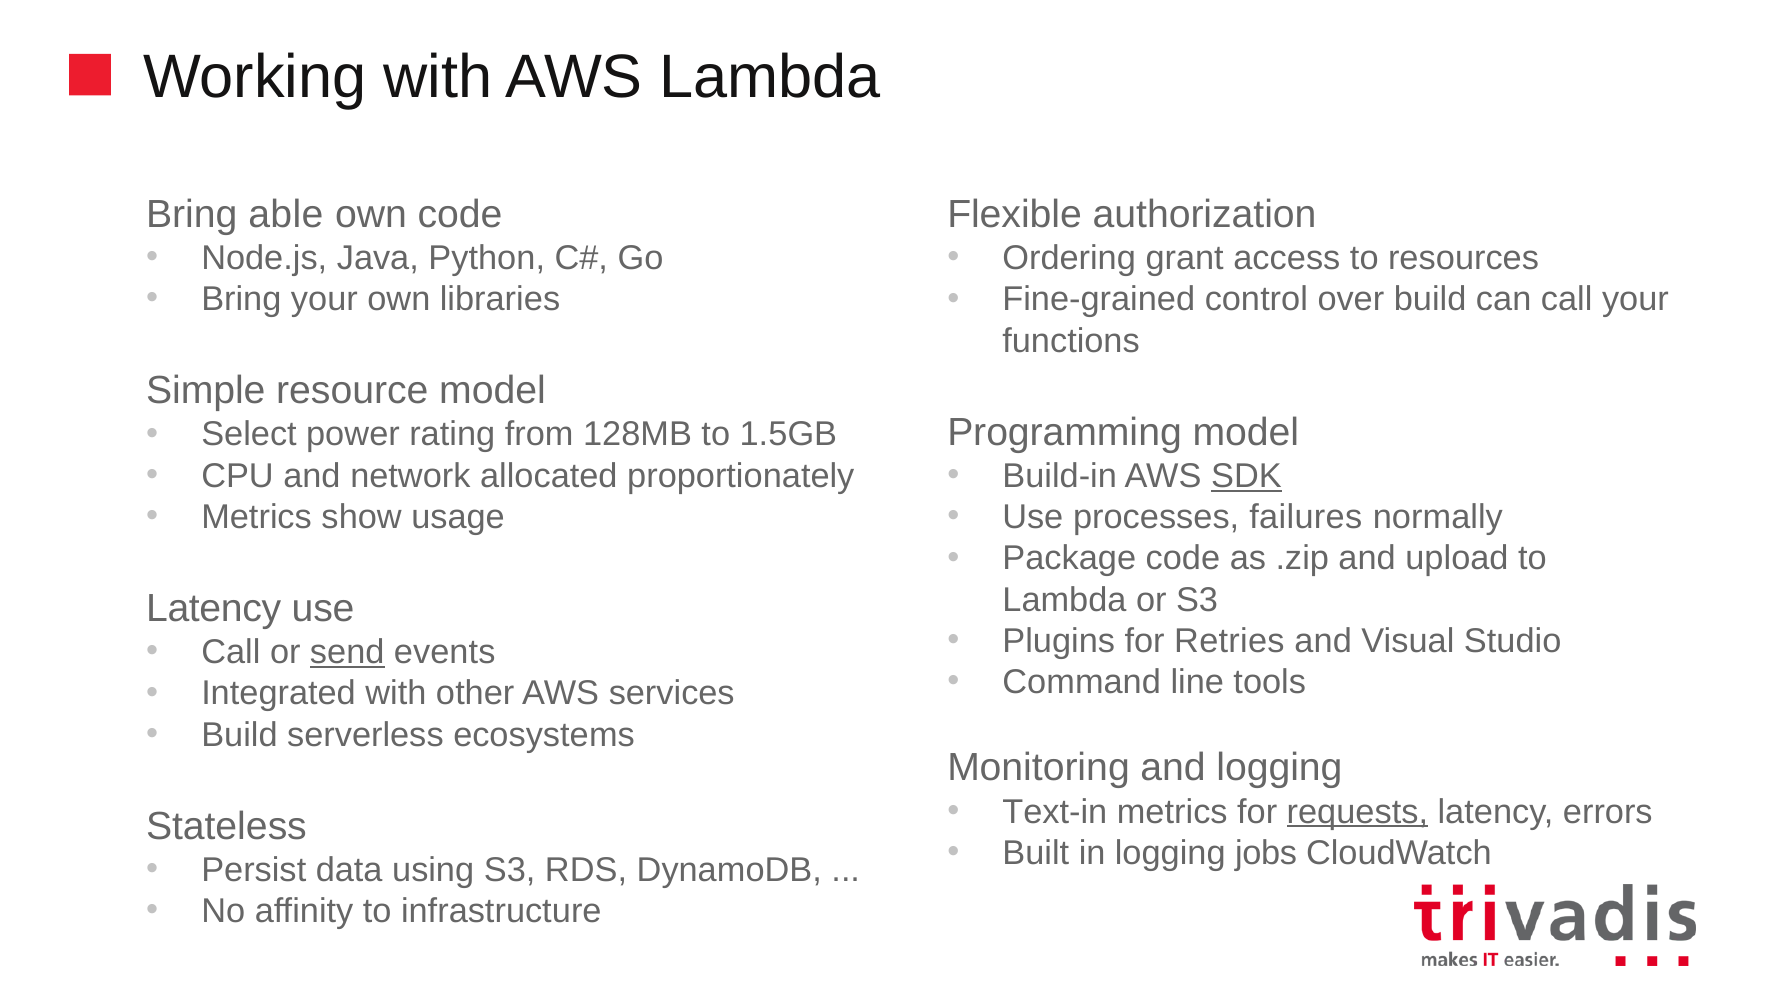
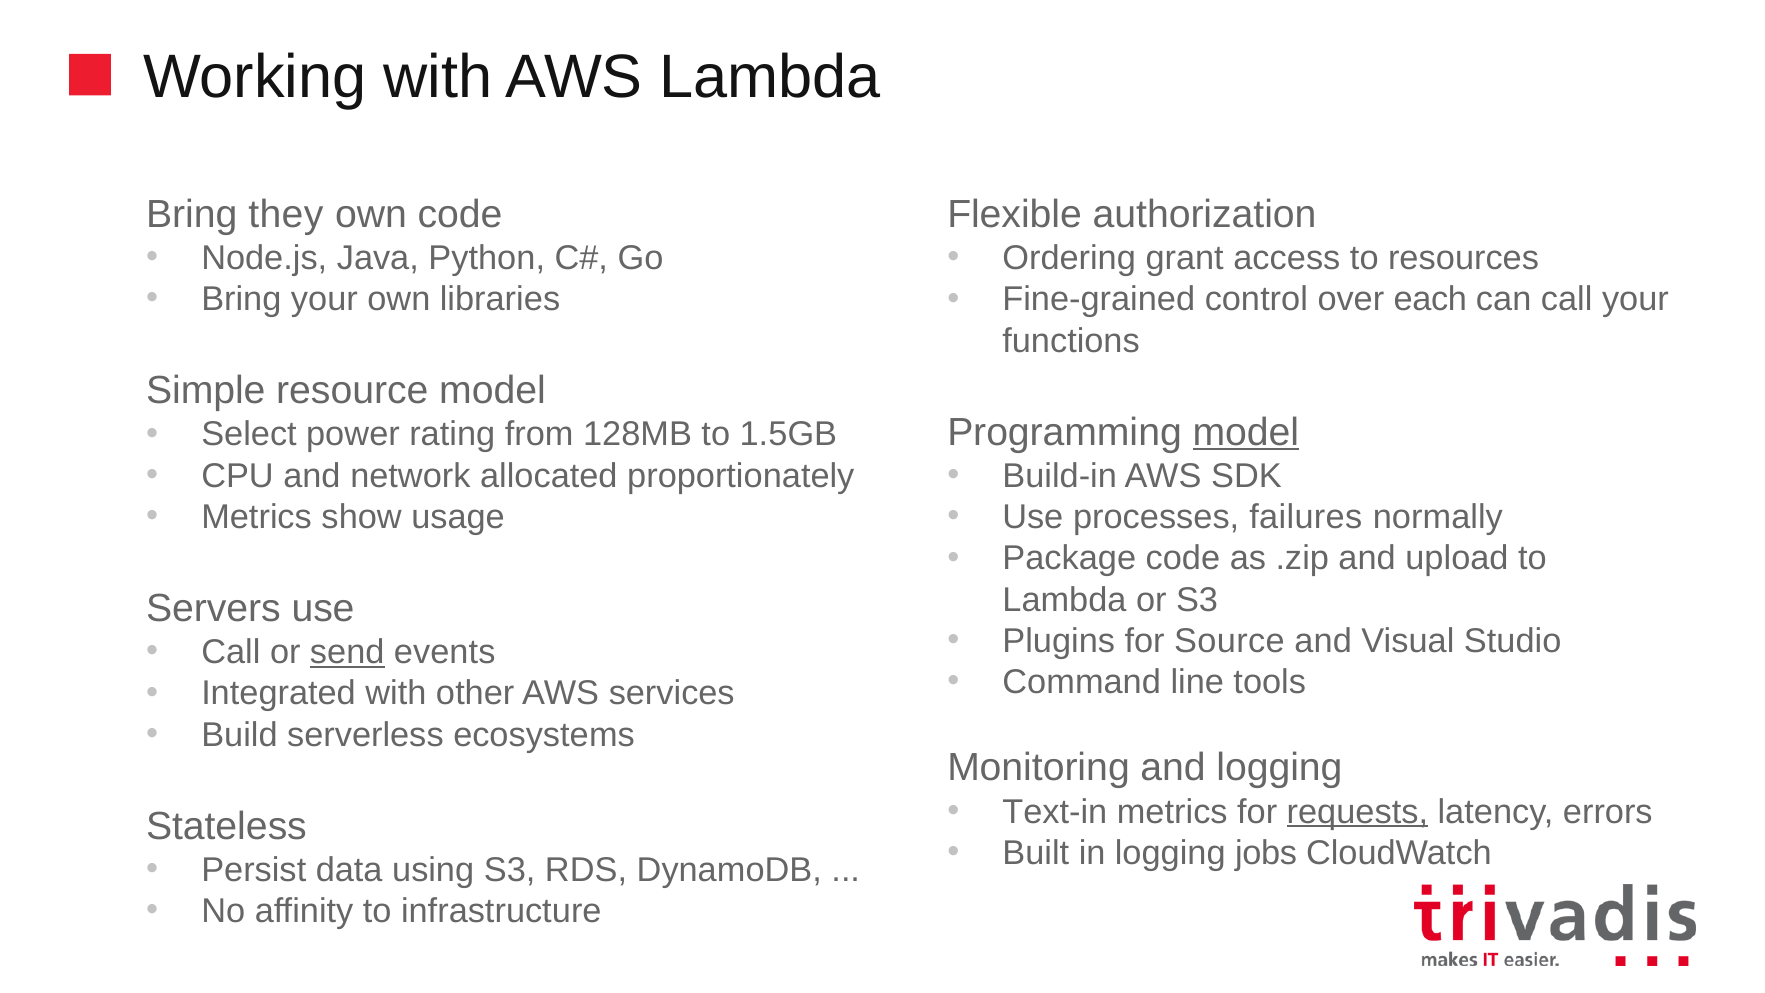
able: able -> they (286, 214)
over build: build -> each (1430, 300)
model underline: none -> present (1246, 432)
SDK underline: present -> none (1246, 476)
Latency: Latency -> Servers (213, 608)
Retries: Retries -> Source (1229, 641)
